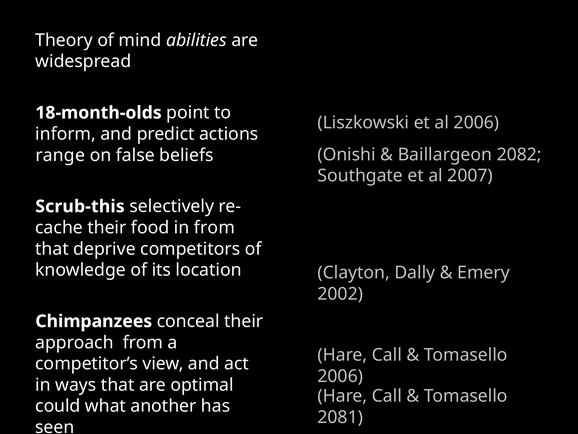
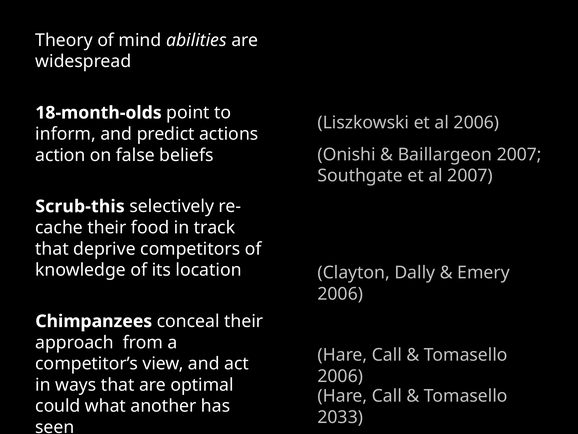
Baillargeon 2082: 2082 -> 2007 (519, 154)
range: range -> action (60, 155)
in from: from -> track (214, 227)
2002: 2002 -> 2006 (340, 294)
2081: 2081 -> 2033 (340, 417)
